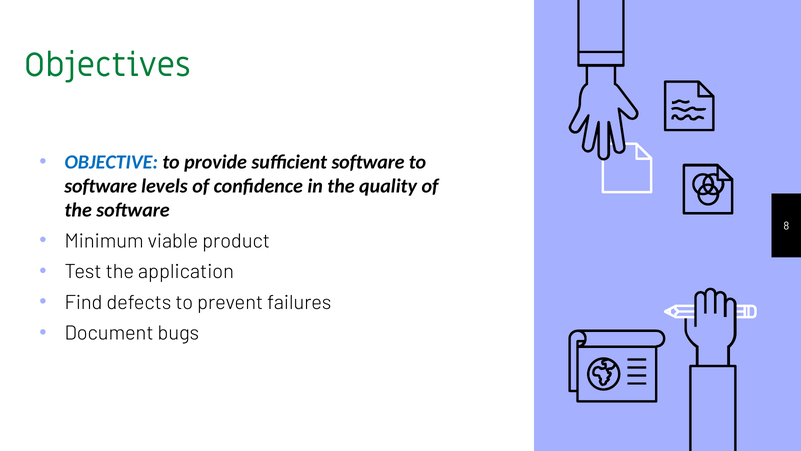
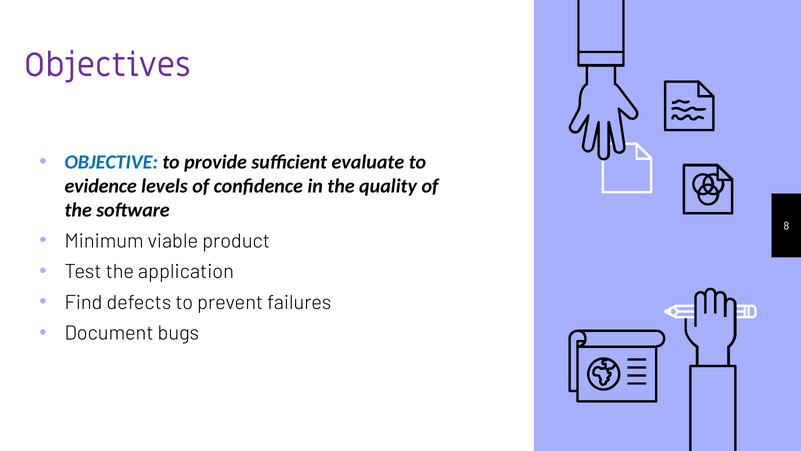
Objectives colour: green -> purple (108, 65)
sufficient software: software -> evaluate (368, 162)
software: software -> evidence (101, 186)
